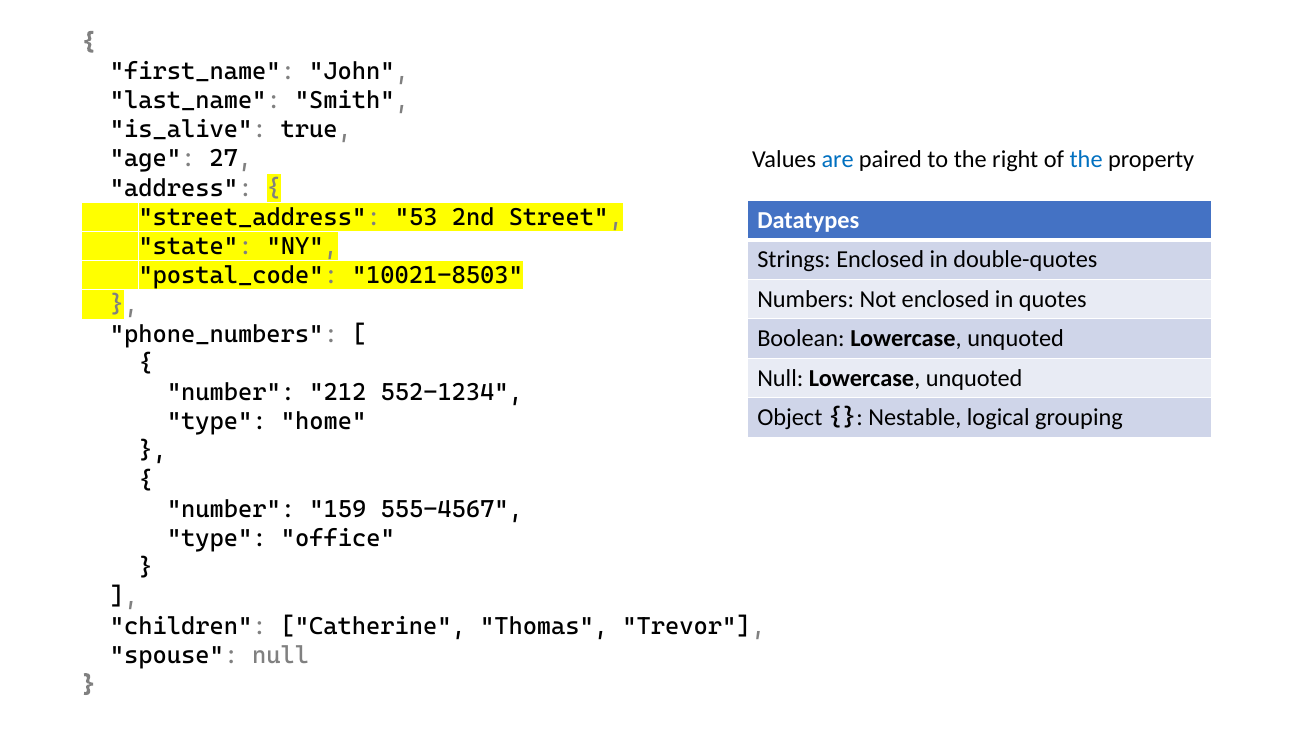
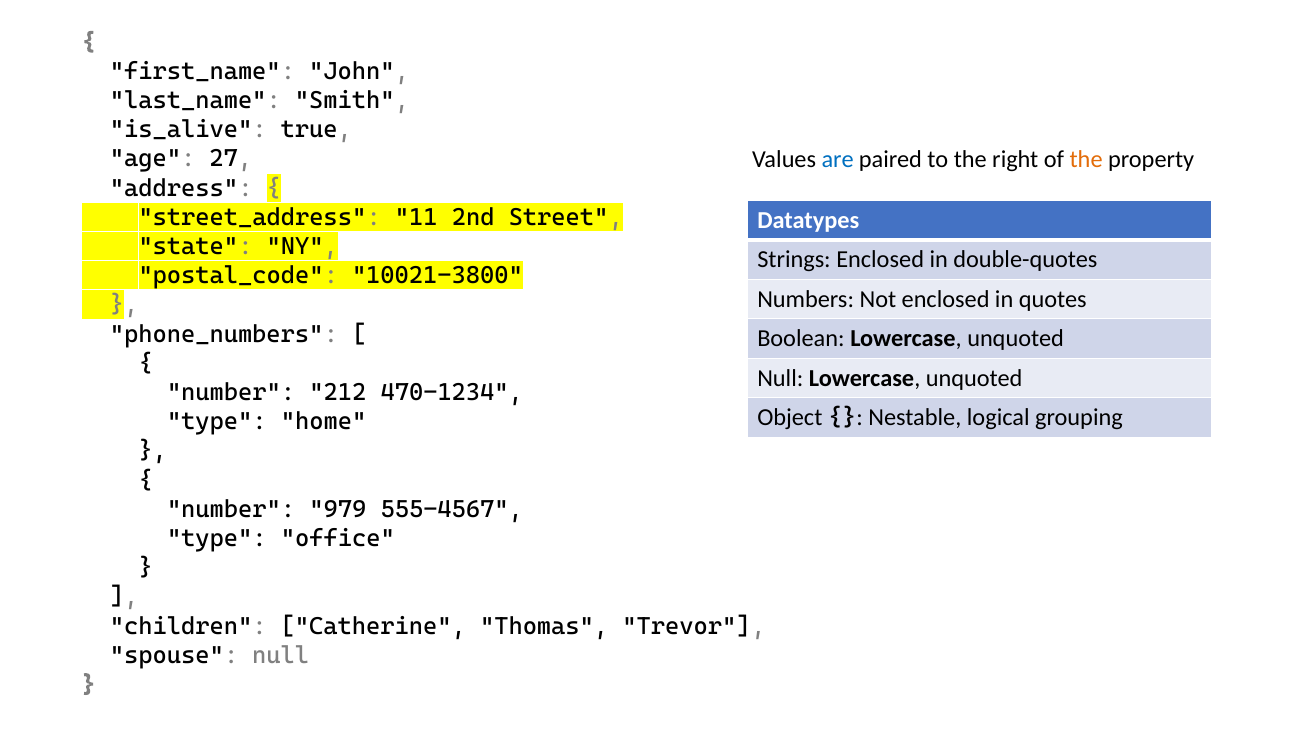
the colour: blue -> orange (1086, 159)
53: 53 -> 11 (416, 217)
10021-8503: 10021-8503 -> 10021-3800 (437, 276)
552-1234: 552-1234 -> 470-1234 (452, 393)
159: 159 -> 979 (338, 509)
